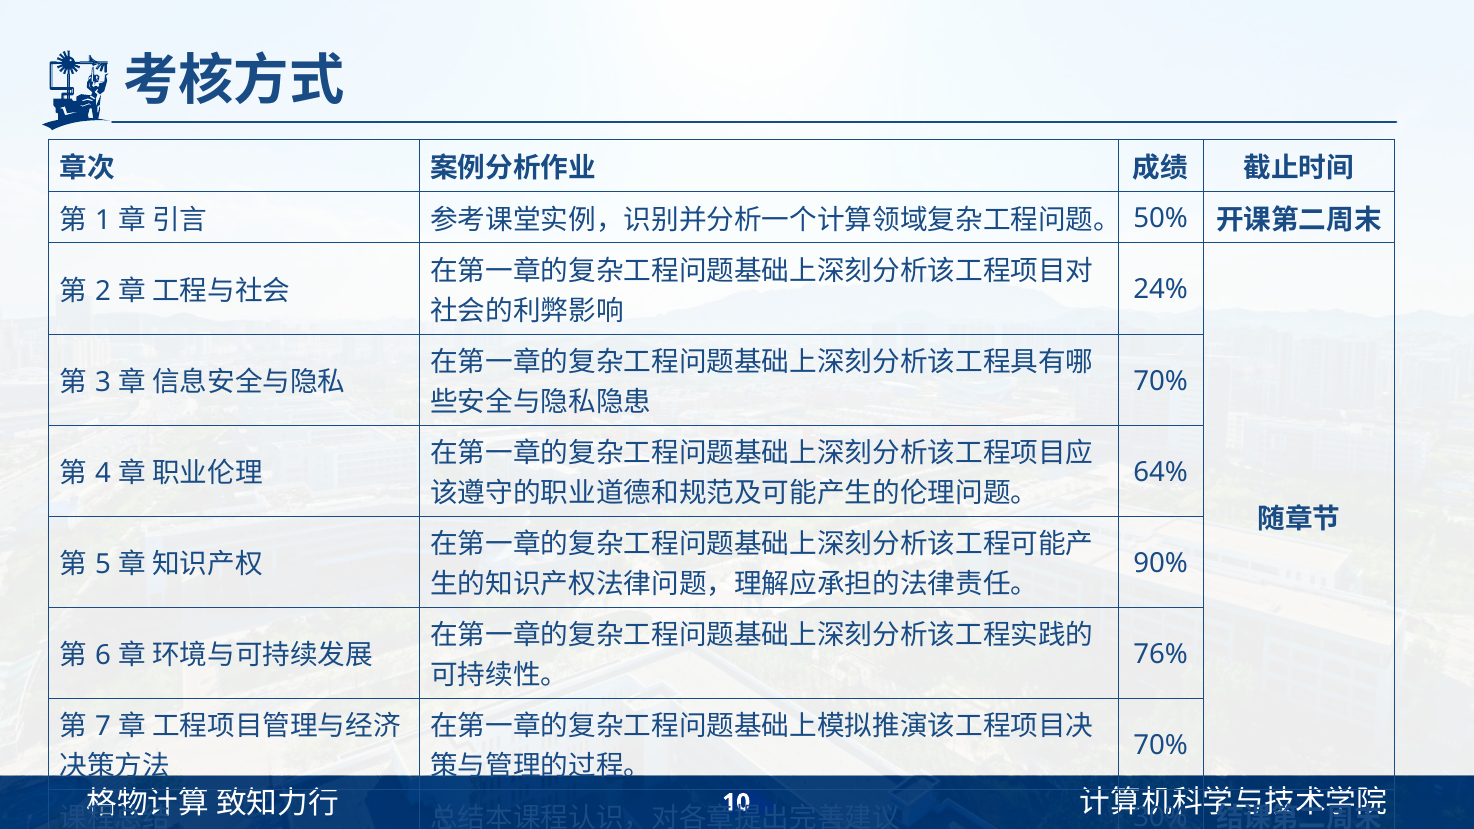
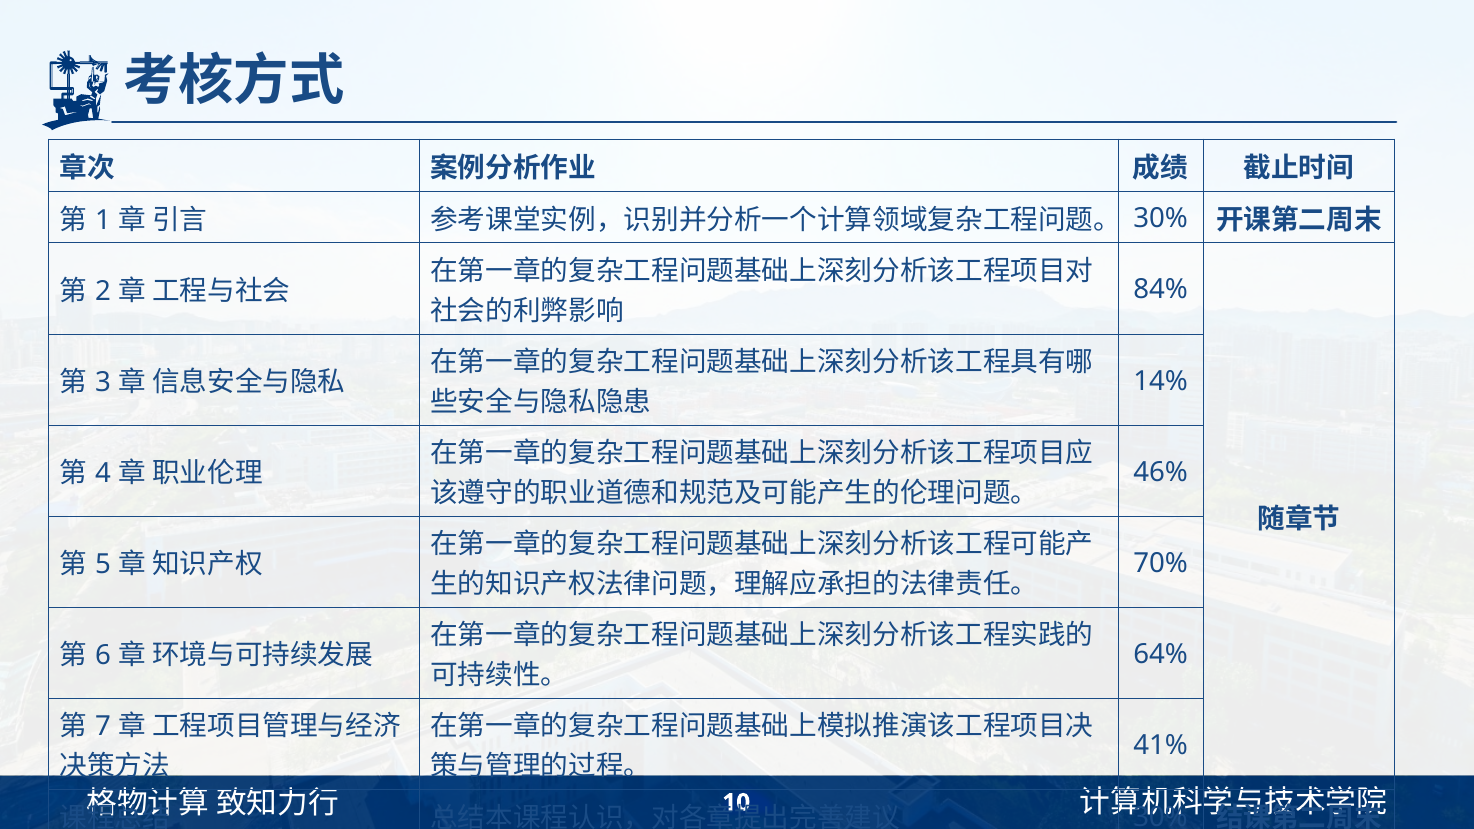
50%: 50% -> 30% (1161, 219)
24%: 24% -> 84% (1161, 290)
70%: 70% -> 14% (1161, 381)
64%: 64% -> 46% (1161, 472)
90%: 90% -> 70% (1161, 563)
76%: 76% -> 64% (1161, 654)
70%: 70% -> 41% (1161, 745)
